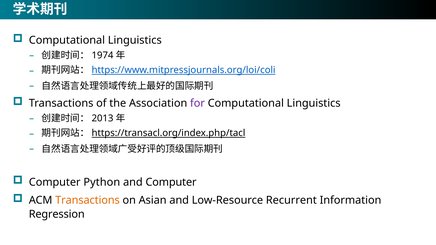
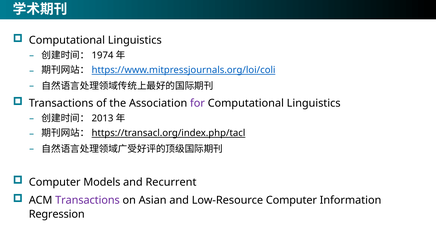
Python: Python -> Models (102, 182)
and Computer: Computer -> Recurrent (171, 182)
Transactions colour: orange -> purple (87, 200)
Low-Resource Recurrent: Recurrent -> Computer (291, 200)
